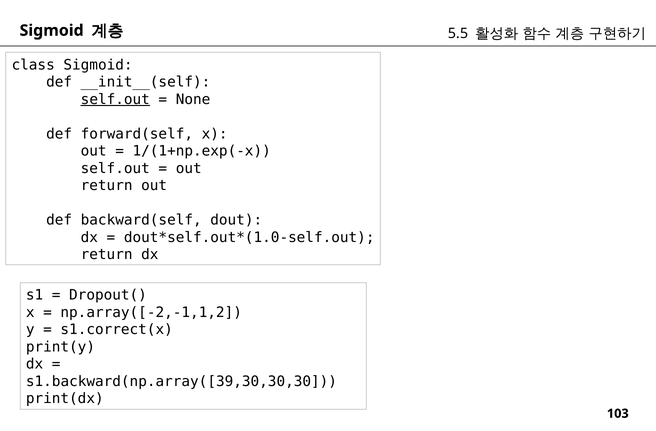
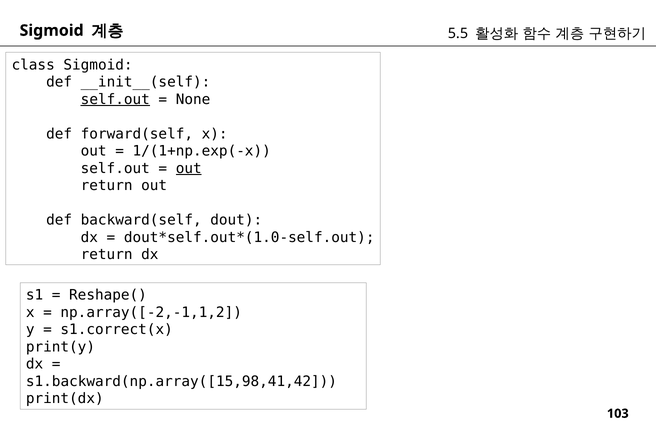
out underline: none -> present (189, 168)
Dropout(: Dropout( -> Reshape( (108, 295)
s1.backward(np.array([39,30,30,30: s1.backward(np.array([39,30,30,30 -> s1.backward(np.array([15,98,41,42 (181, 381)
